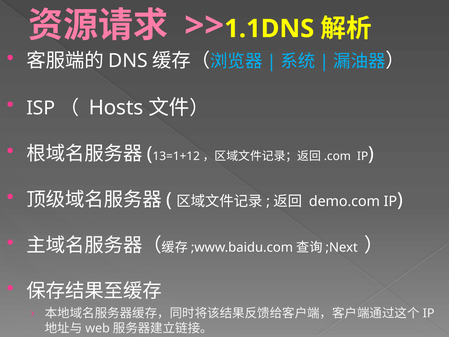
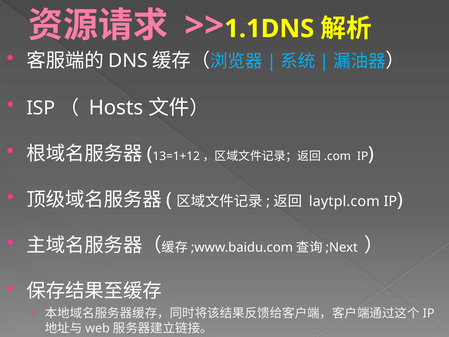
demo.com: demo.com -> laytpl.com (344, 201)
